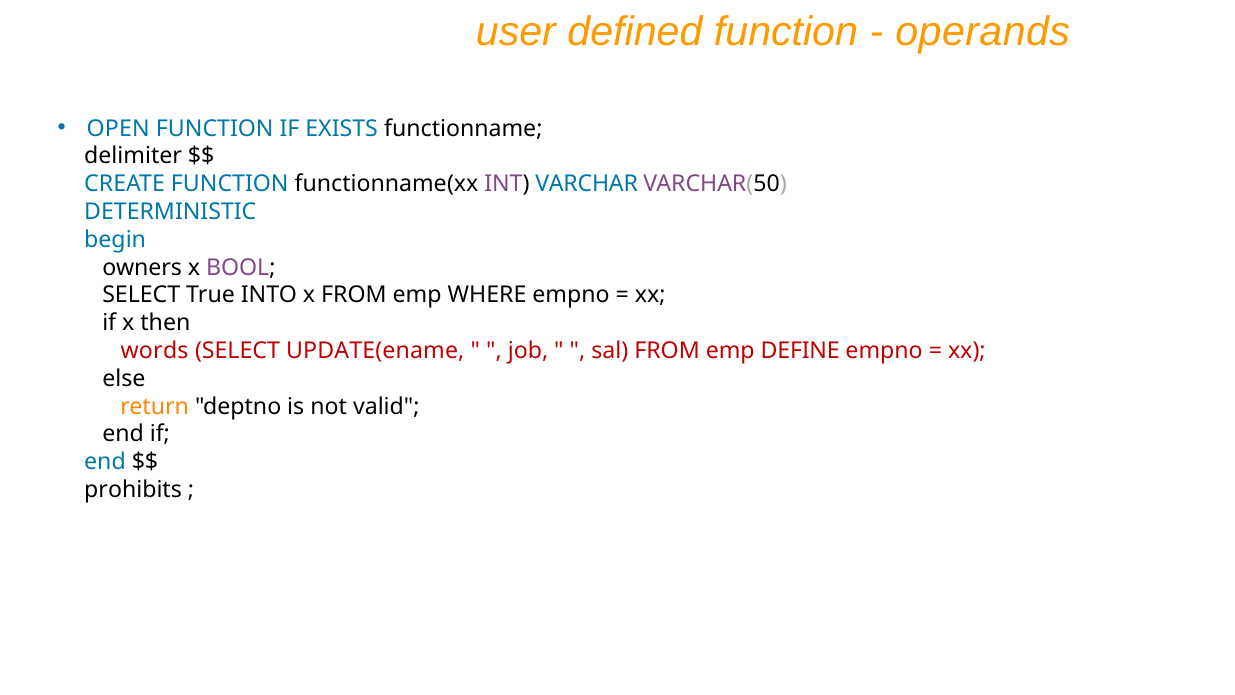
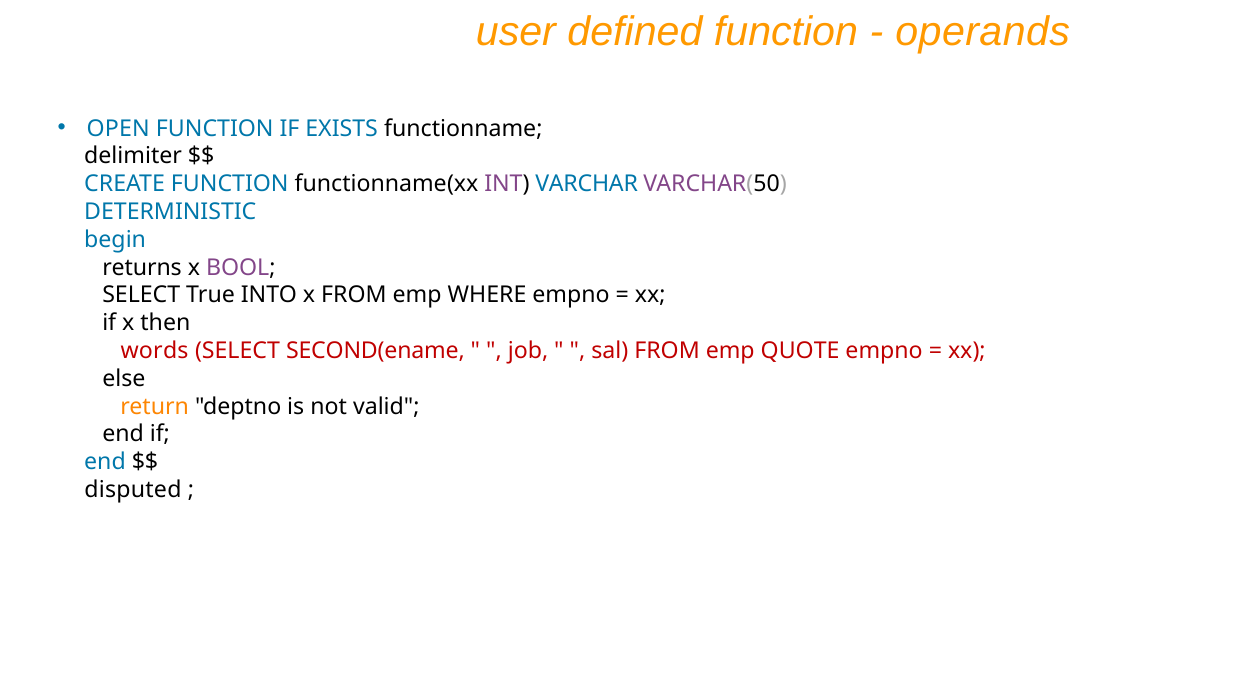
owners: owners -> returns (142, 267)
UPDATE(ename: UPDATE(ename -> SECOND(ename (375, 351)
DEFINE: DEFINE -> QUOTE (800, 351)
prohibits: prohibits -> disputed (133, 490)
